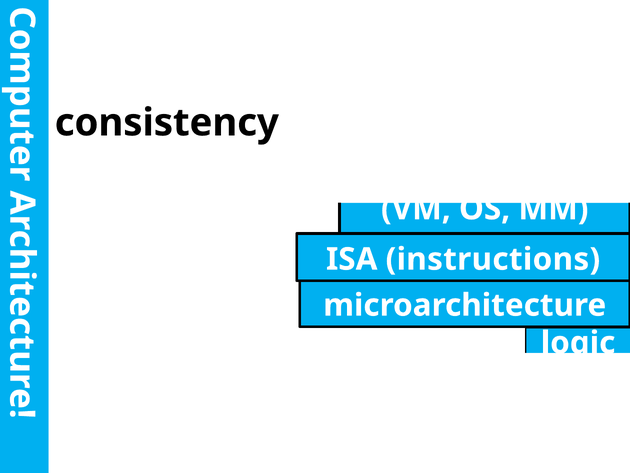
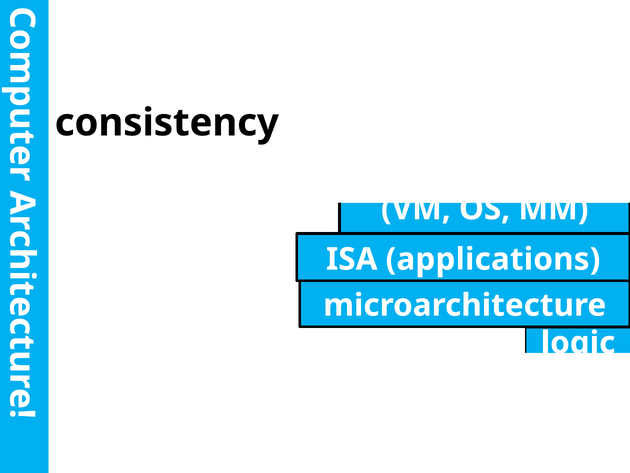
instructions: instructions -> applications (493, 259)
